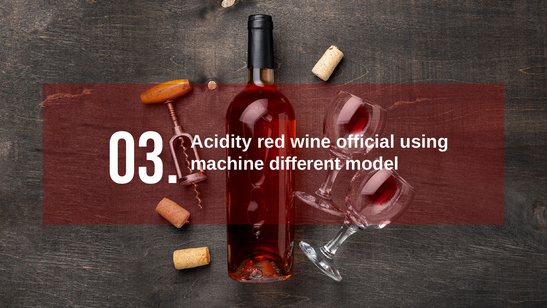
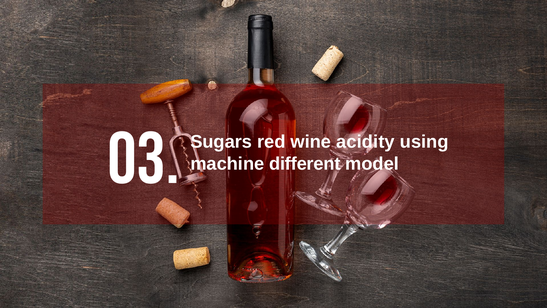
Acidity: Acidity -> Sugars (221, 142)
official: official -> acidity (365, 142)
